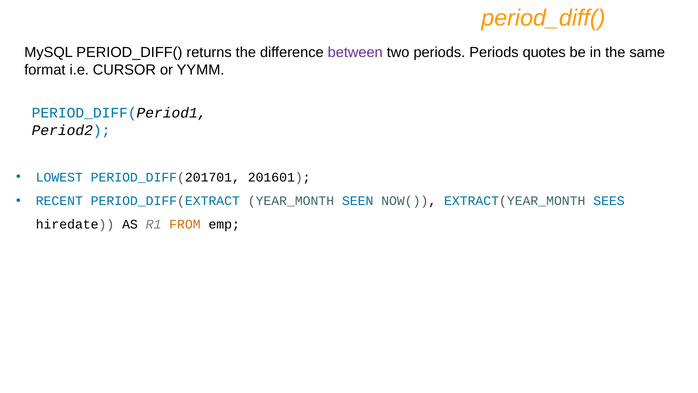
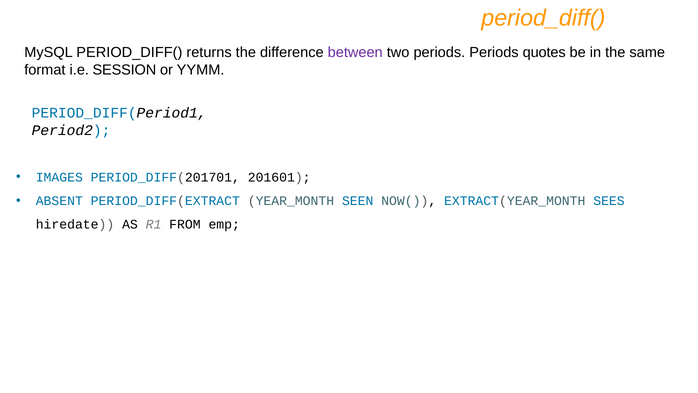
CURSOR: CURSOR -> SESSION (124, 70)
LOWEST: LOWEST -> IMAGES (59, 177)
RECENT: RECENT -> ABSENT (59, 201)
FROM colour: orange -> black (185, 224)
